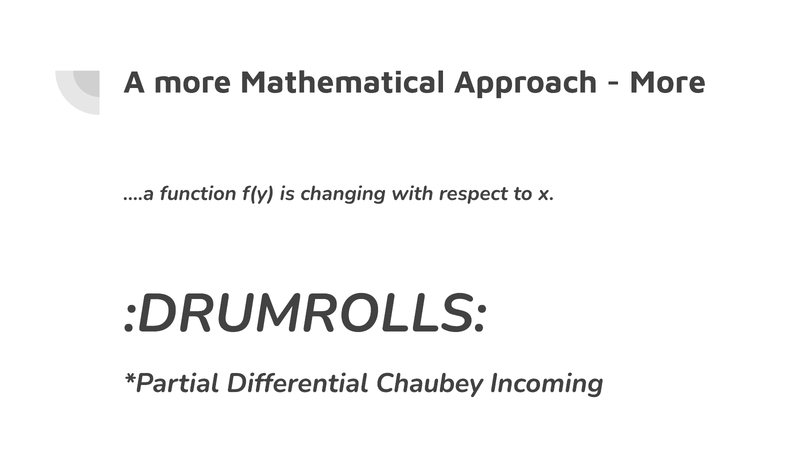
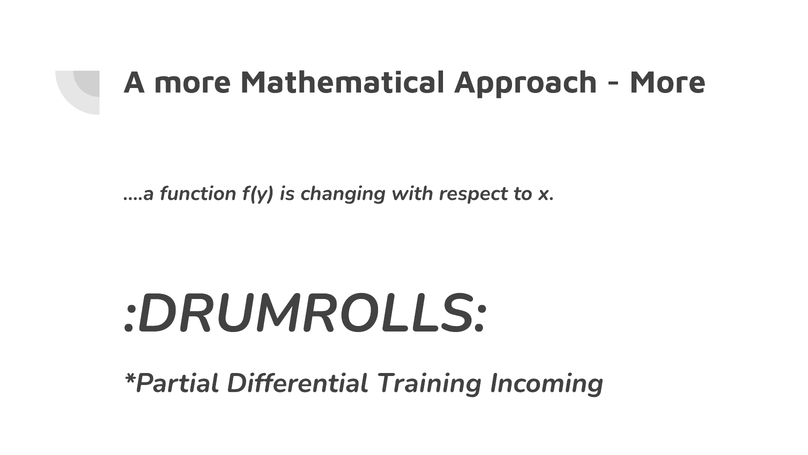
Chaubey: Chaubey -> Training (429, 383)
